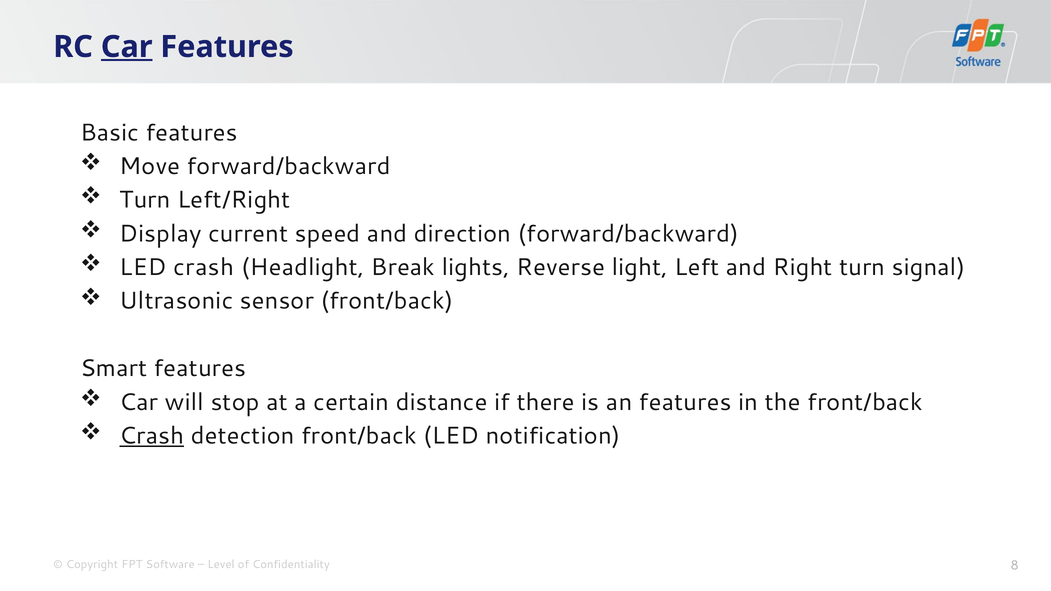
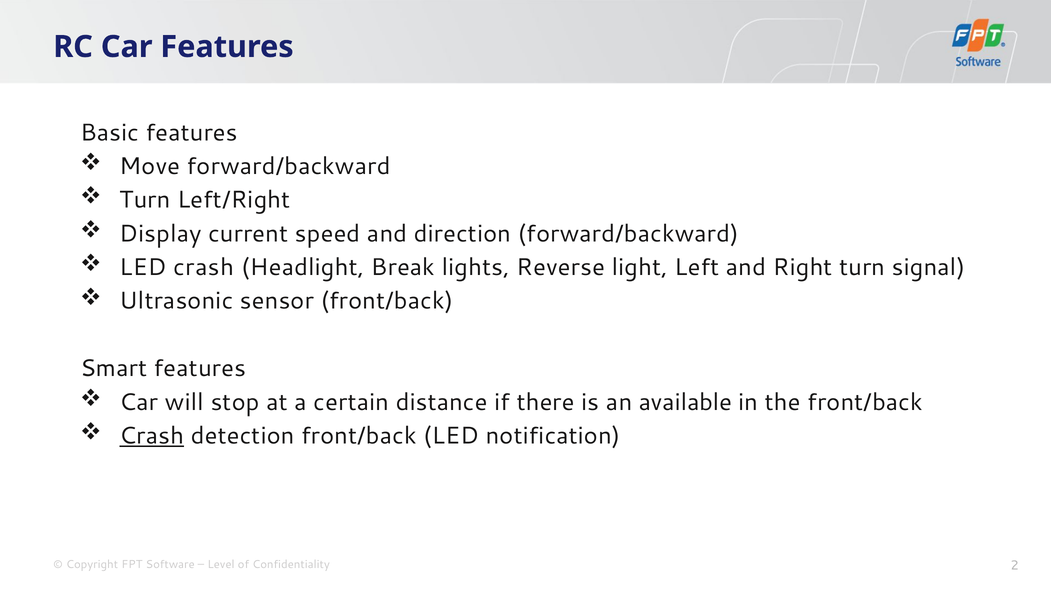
Car underline: present -> none (127, 47)
an features: features -> available (685, 402)
8: 8 -> 2 (1015, 566)
